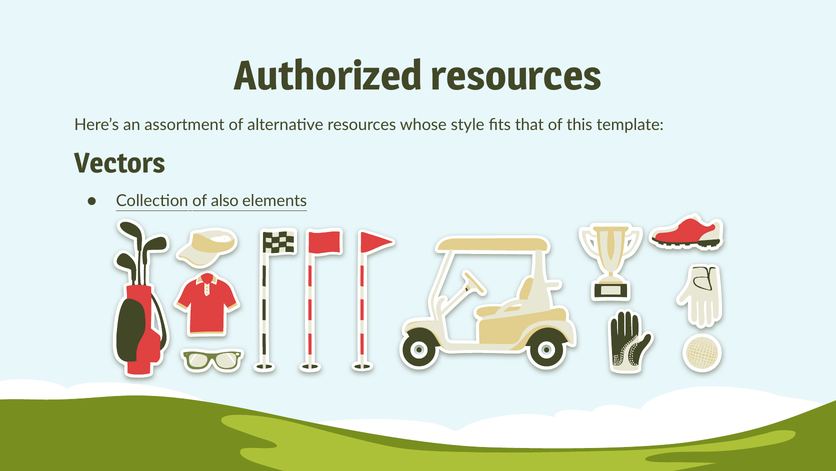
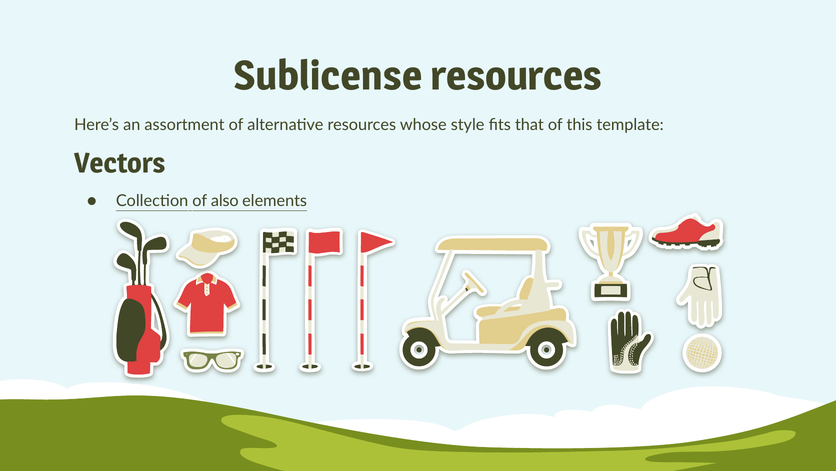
Authorized: Authorized -> Sublicense (328, 76)
